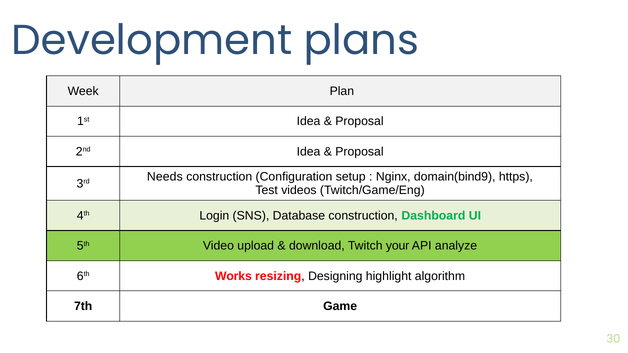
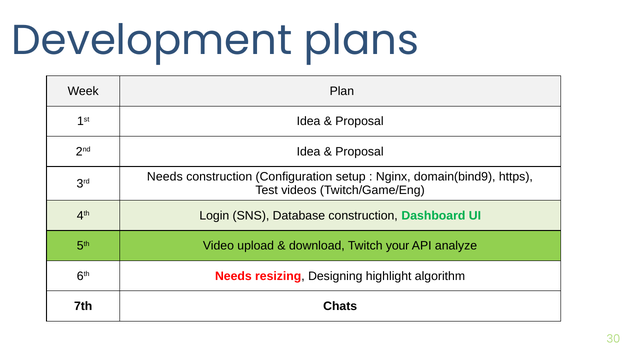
6th Works: Works -> Needs (233, 276)
Game: Game -> Chats (340, 307)
